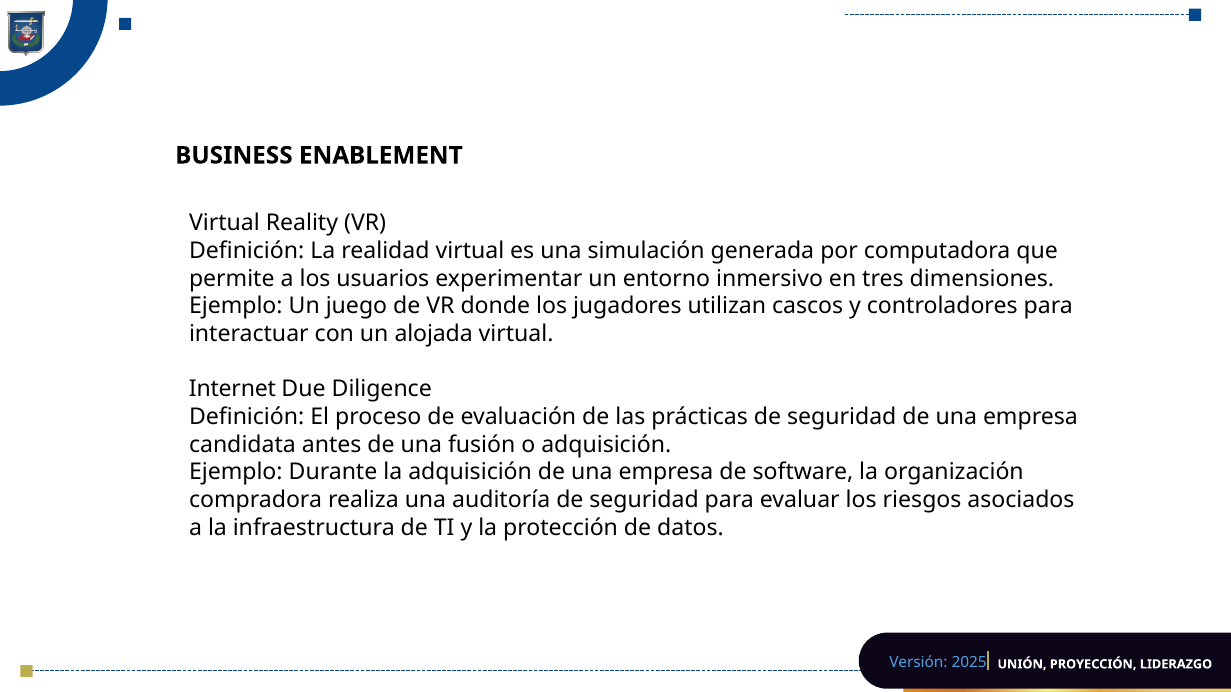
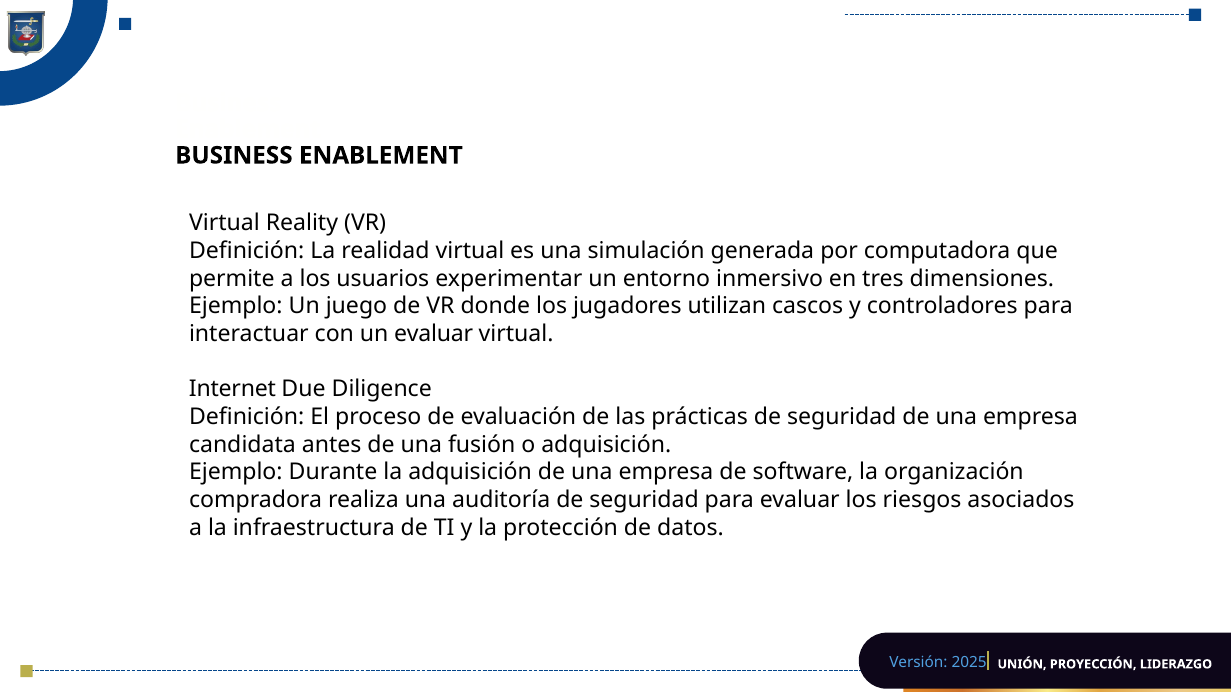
un alojada: alojada -> evaluar (434, 334)
